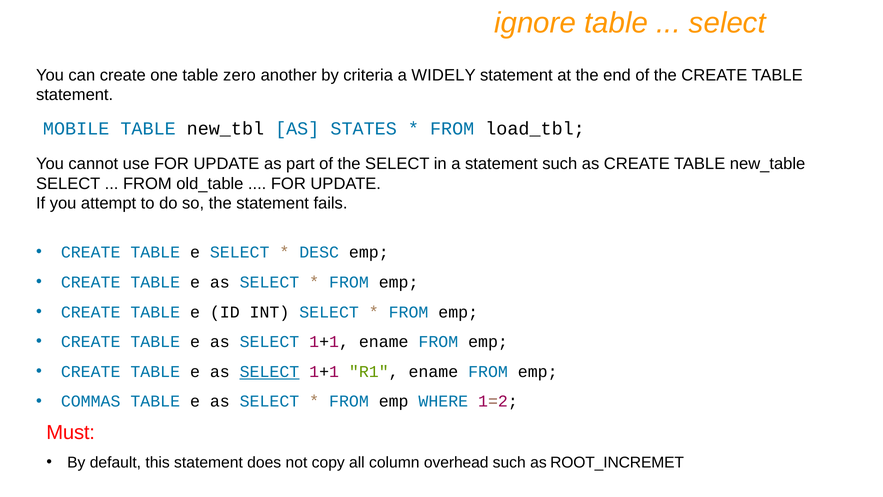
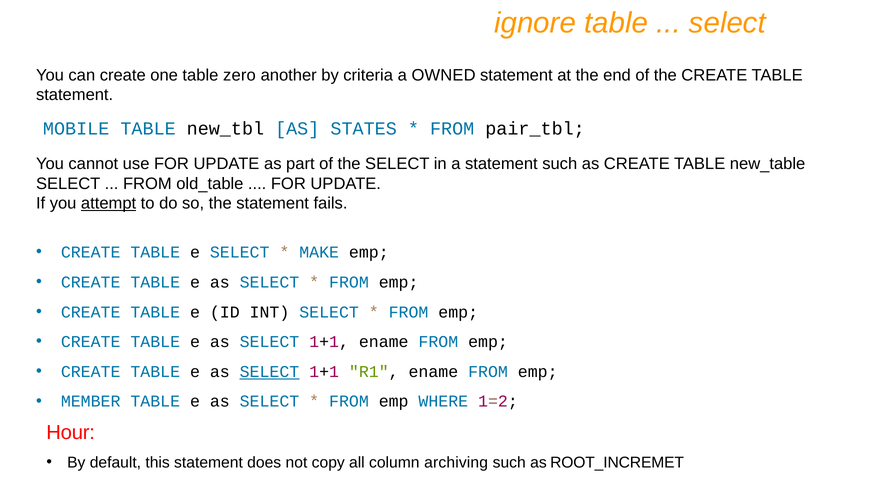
WIDELY: WIDELY -> OWNED (444, 75)
load_tbl: load_tbl -> pair_tbl (535, 129)
attempt underline: none -> present (109, 203)
DESC: DESC -> MAKE (319, 252)
COMMAS: COMMAS -> MEMBER (91, 401)
Must: Must -> Hour (71, 432)
overhead: overhead -> archiving (456, 462)
